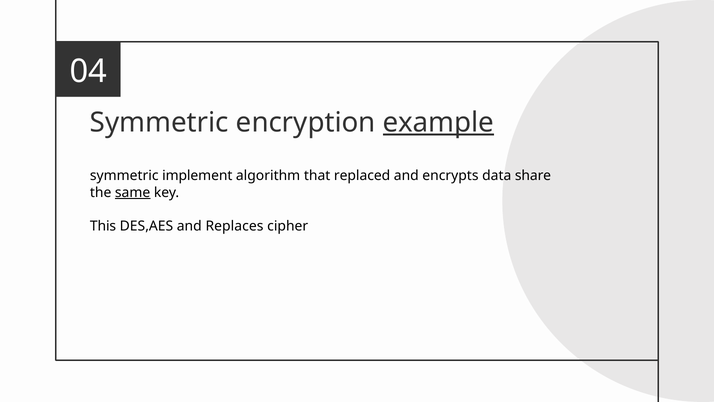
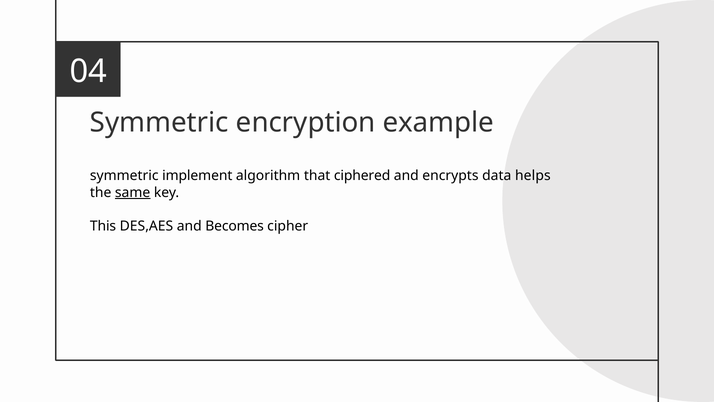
example underline: present -> none (438, 122)
replaced: replaced -> ciphered (362, 176)
share: share -> helps (533, 176)
Replaces: Replaces -> Becomes (235, 226)
